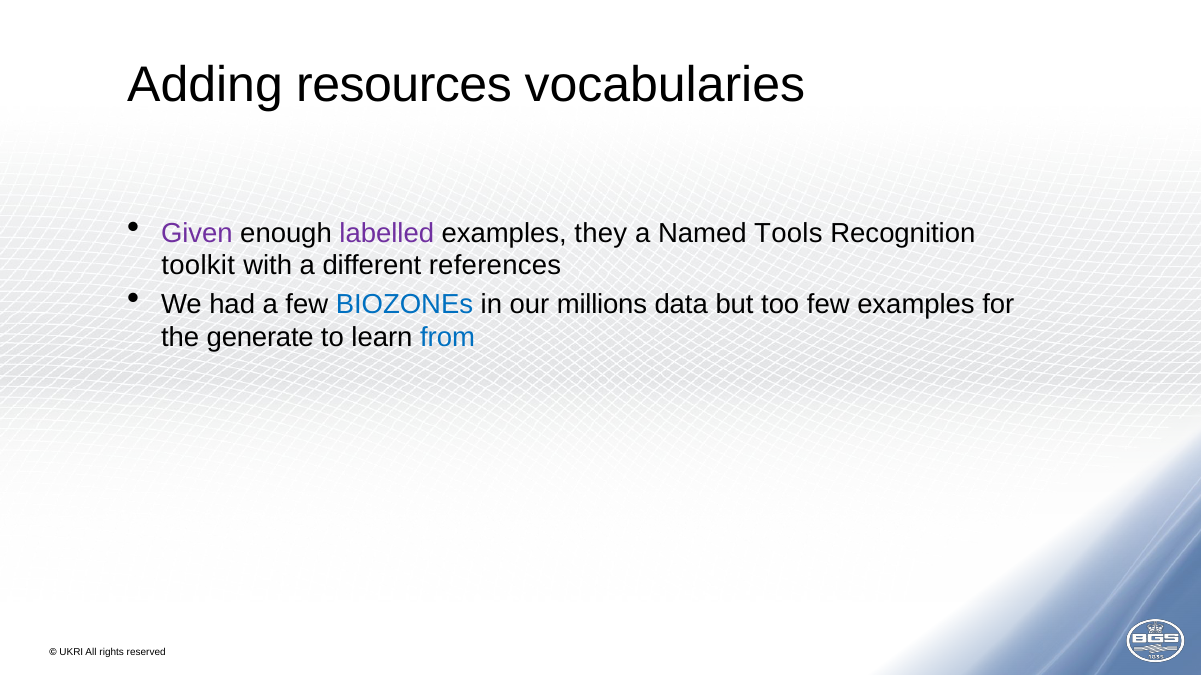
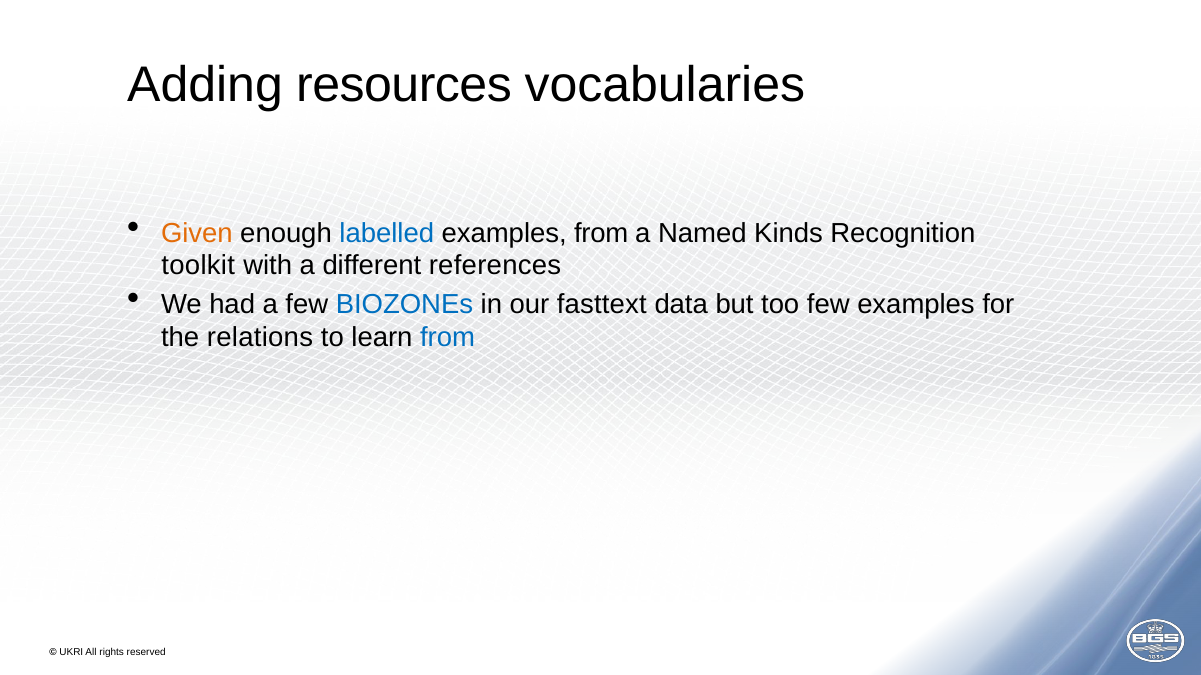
Given colour: purple -> orange (197, 233)
labelled colour: purple -> blue (387, 233)
examples they: they -> from (601, 233)
Tools: Tools -> Kinds (789, 233)
millions: millions -> fasttext (602, 305)
generate: generate -> relations (260, 338)
